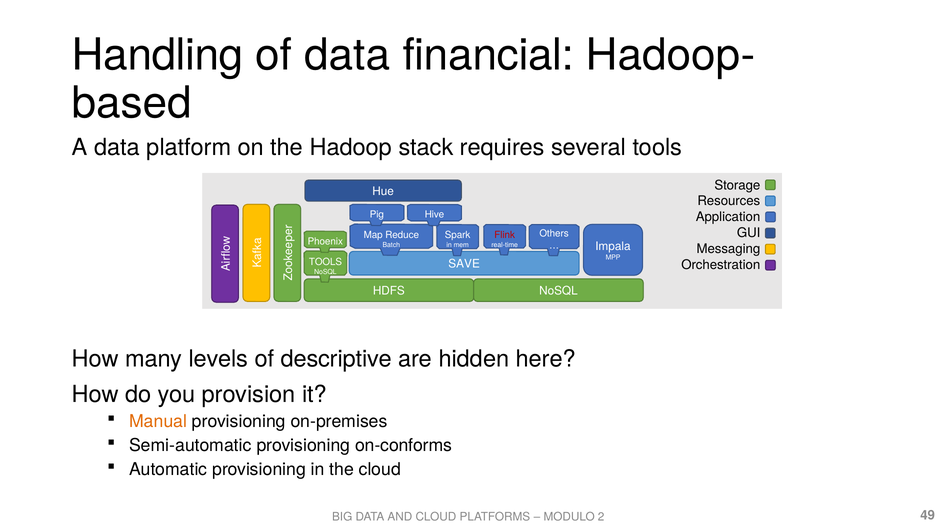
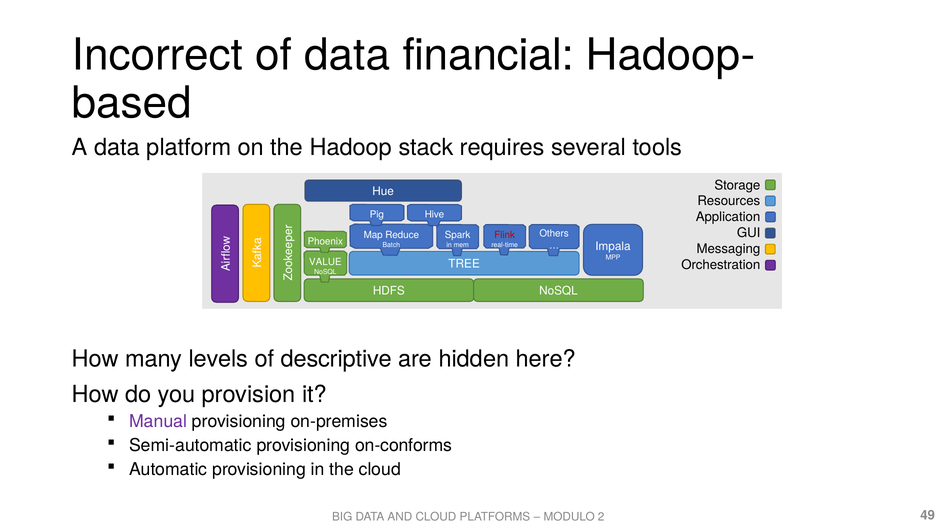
Handling: Handling -> Incorrect (157, 55)
TOOLS: TOOLS -> VALUE (325, 262)
SAVE: SAVE -> TREE (464, 264)
Manual colour: orange -> purple (158, 421)
